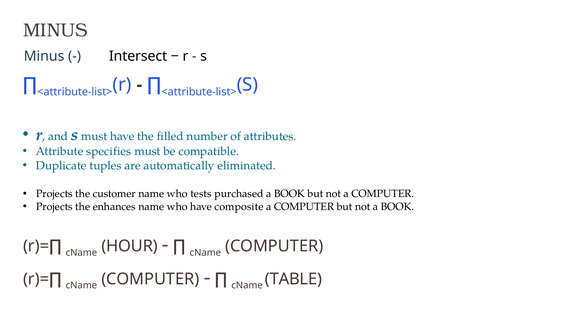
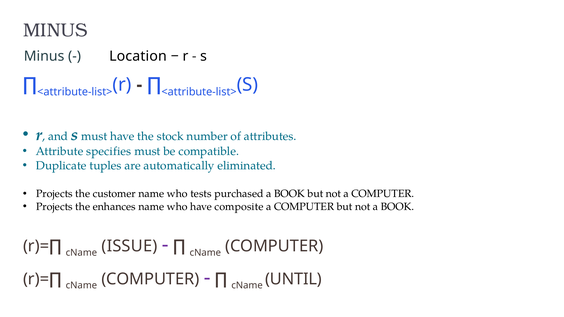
Intersect: Intersect -> Location (138, 56)
filled: filled -> stock (170, 136)
HOUR: HOUR -> ISSUE (129, 246)
TABLE: TABLE -> UNTIL (293, 279)
